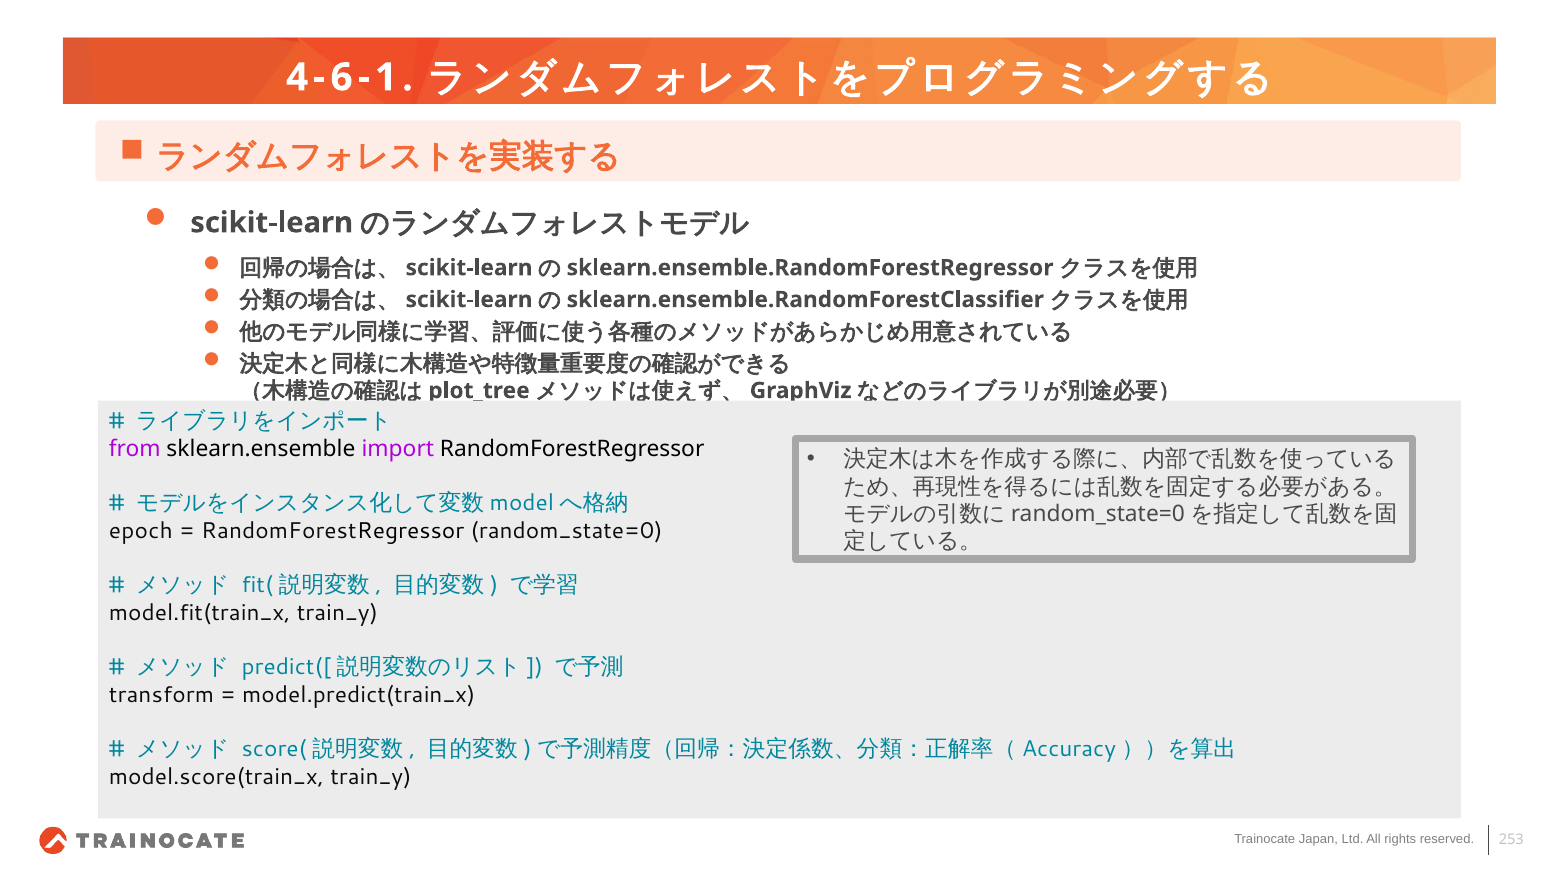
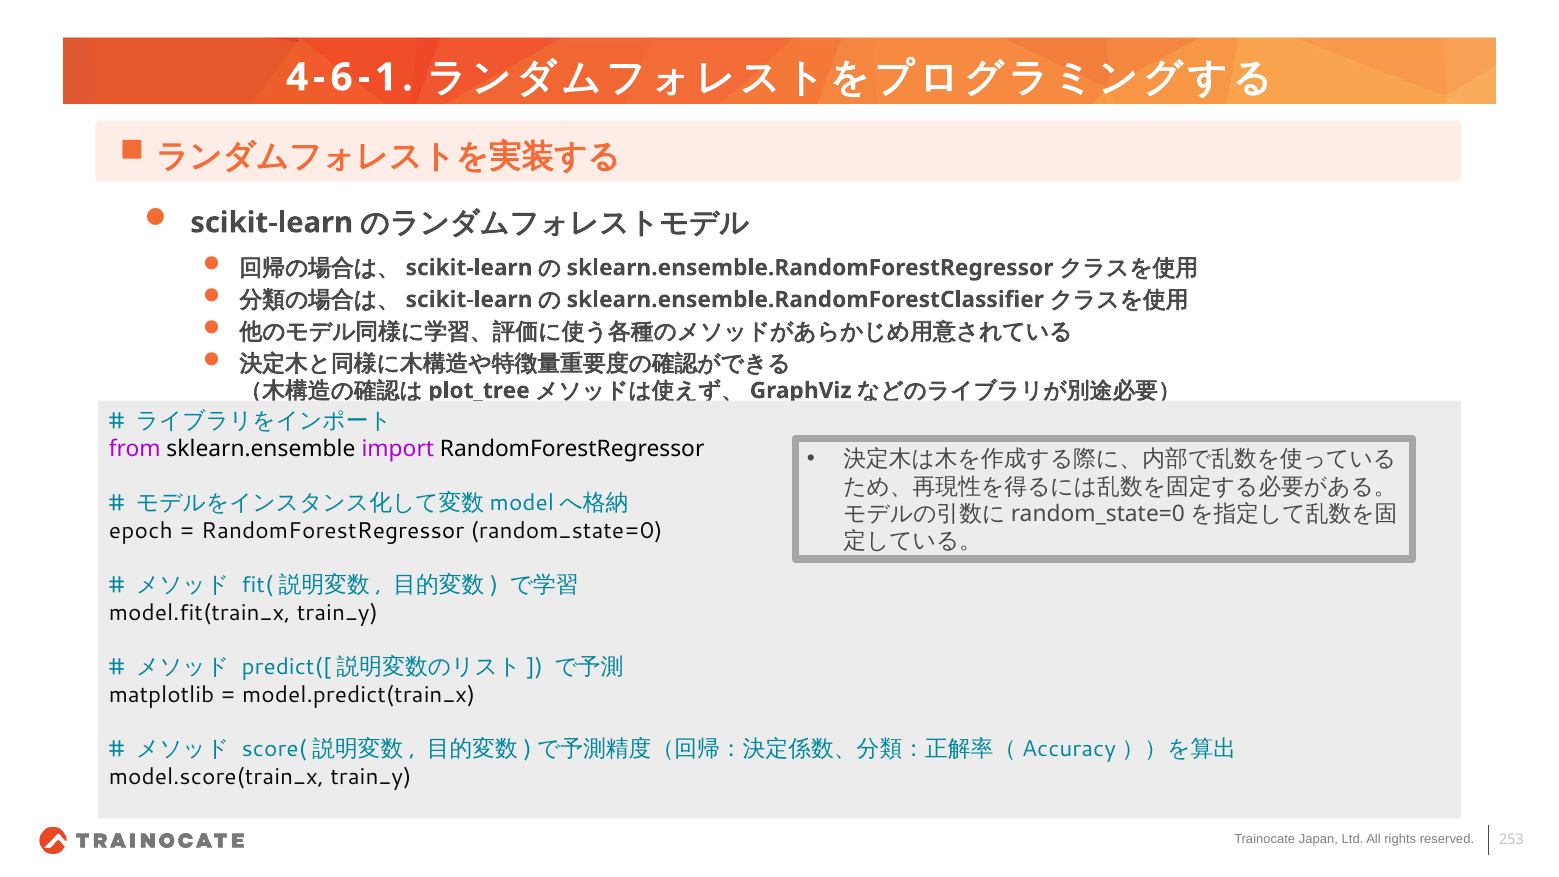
transform: transform -> matplotlib (162, 695)
